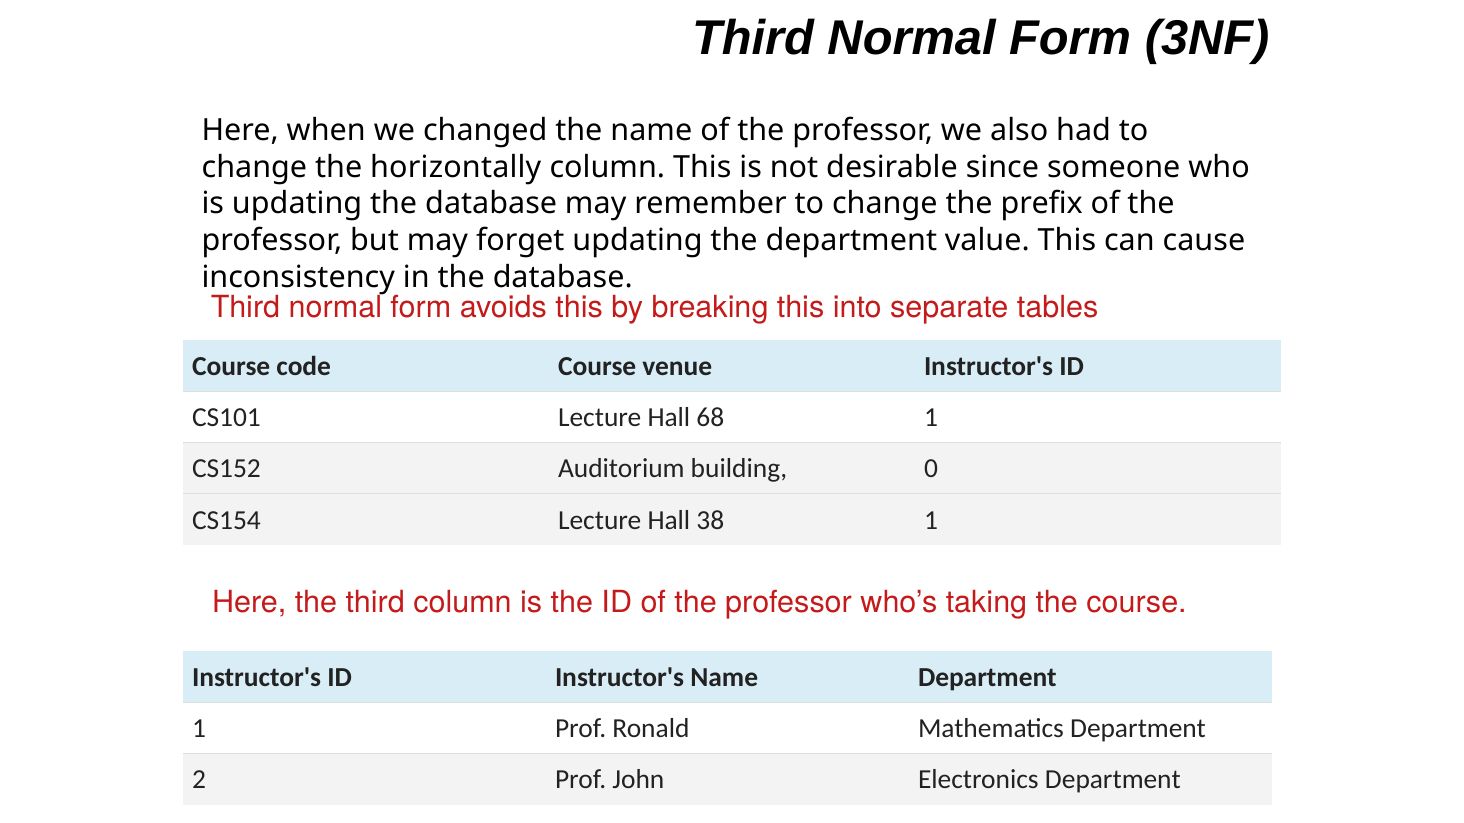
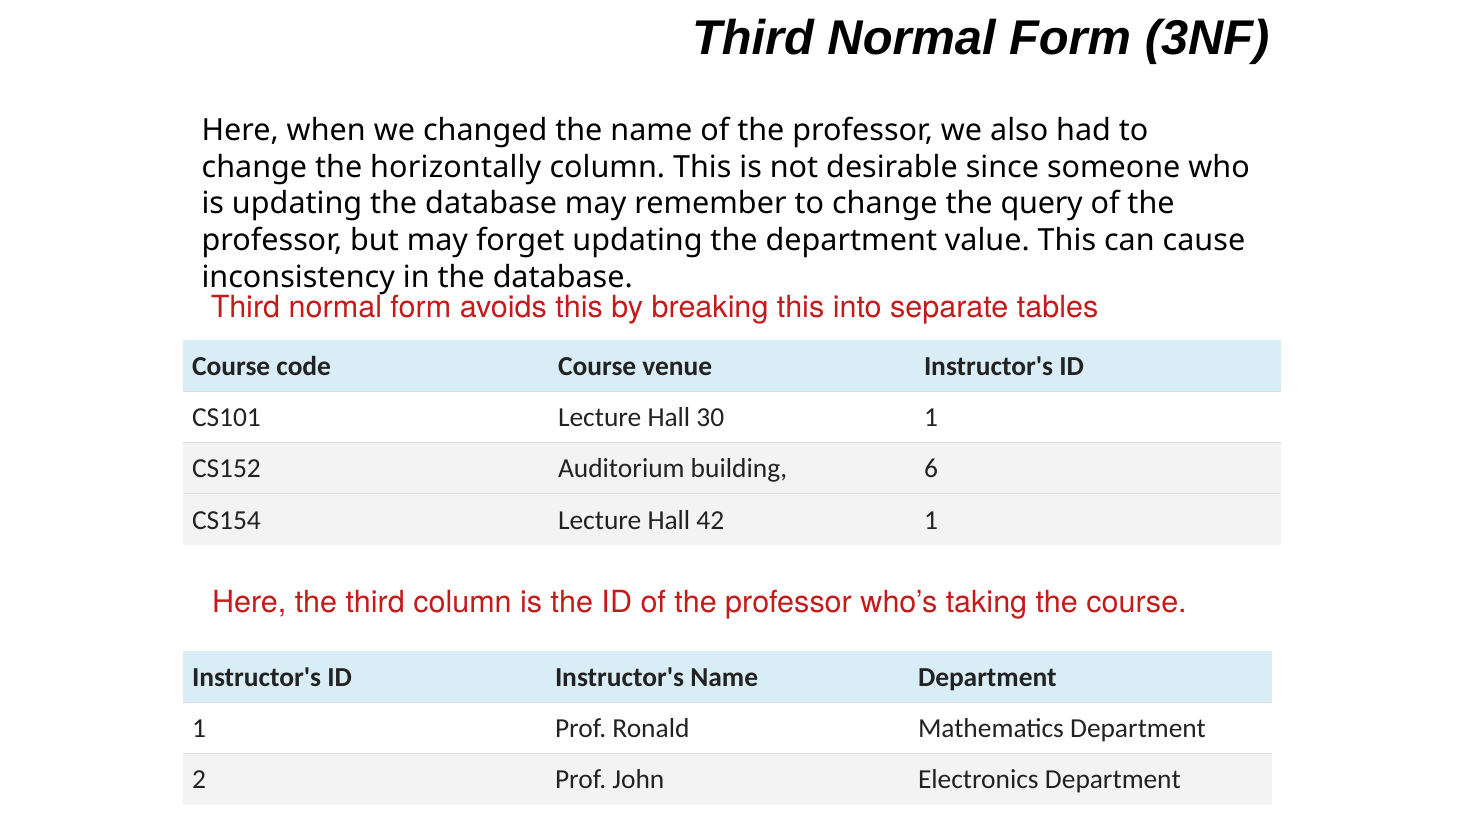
prefix: prefix -> query (1042, 204)
68: 68 -> 30 (710, 418)
0: 0 -> 6 (931, 469)
38: 38 -> 42 (710, 520)
